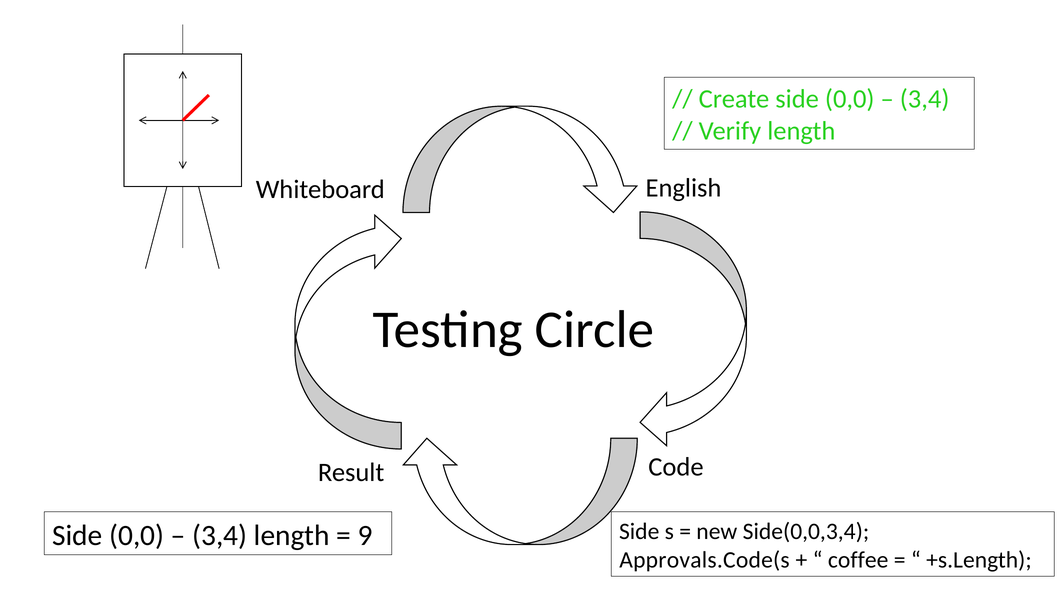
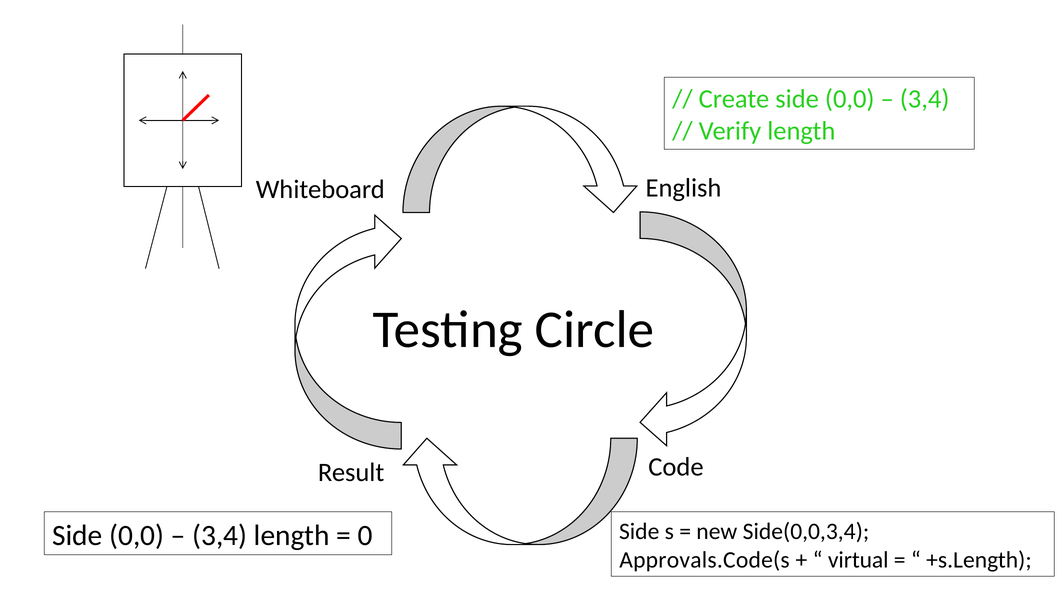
9: 9 -> 0 (365, 535)
coffee: coffee -> virtual (858, 560)
